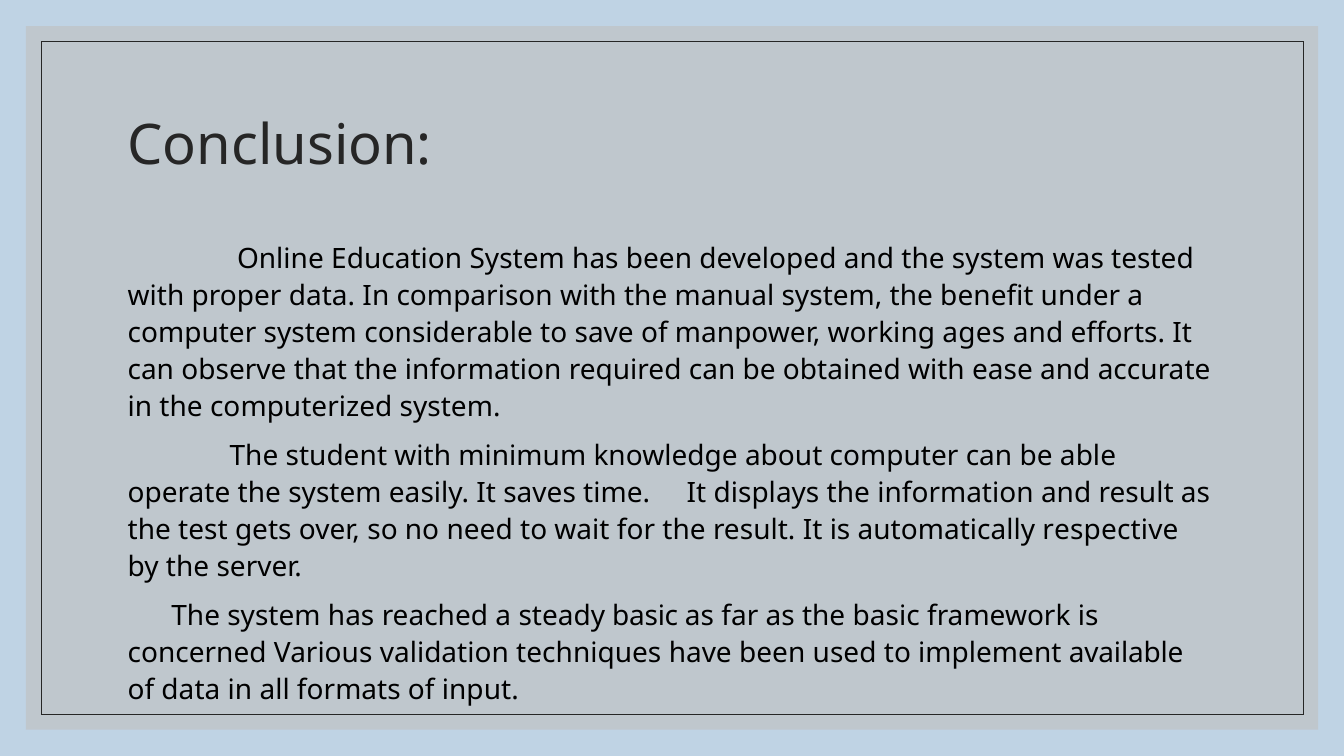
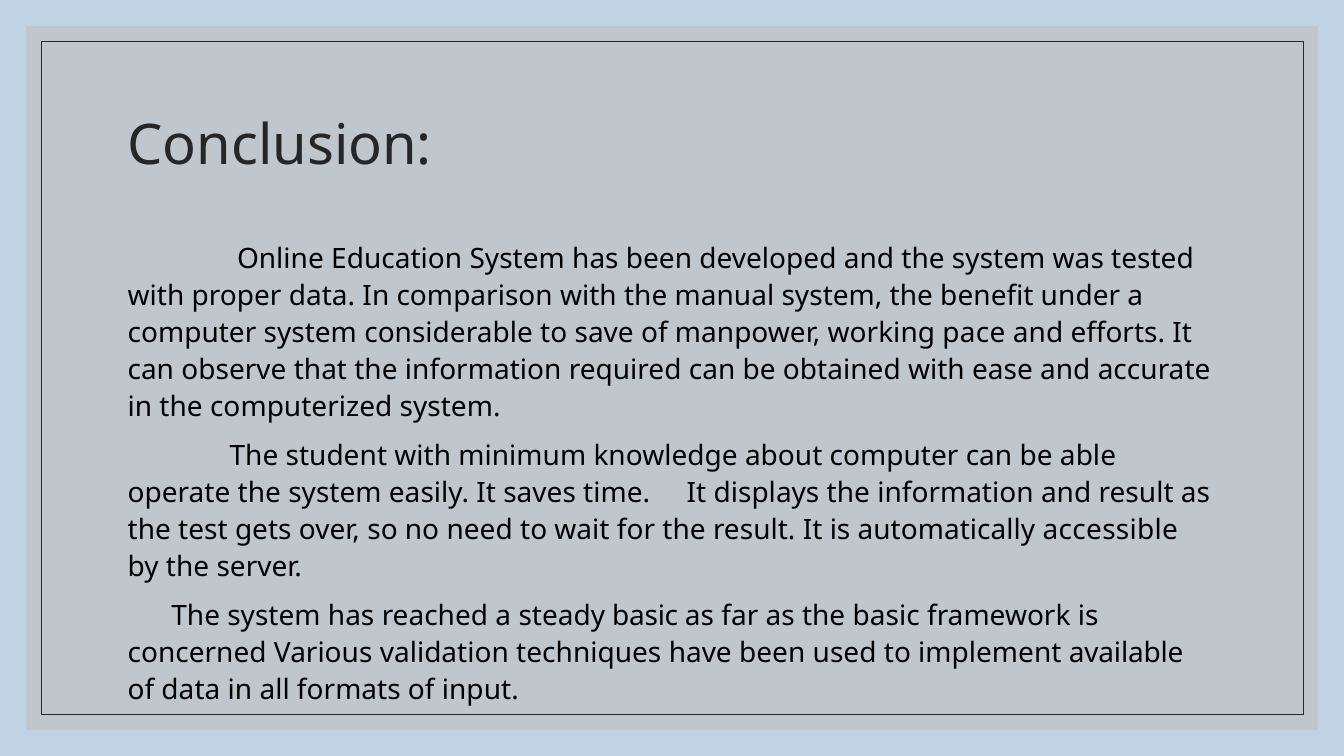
ages: ages -> pace (974, 333)
respective: respective -> accessible (1110, 530)
